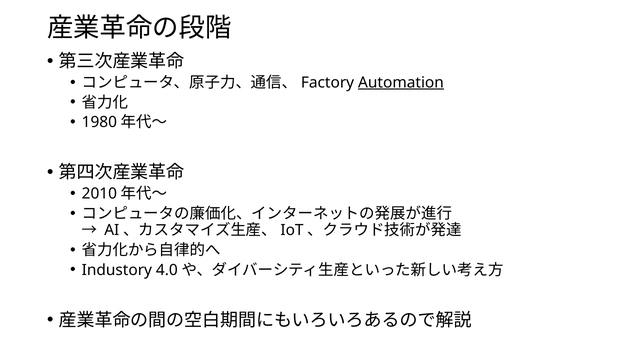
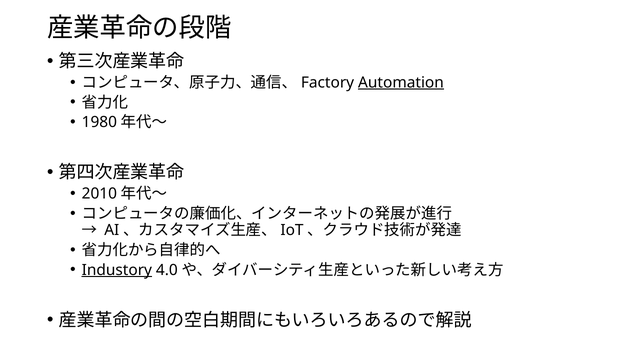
Industory underline: none -> present (117, 270)
